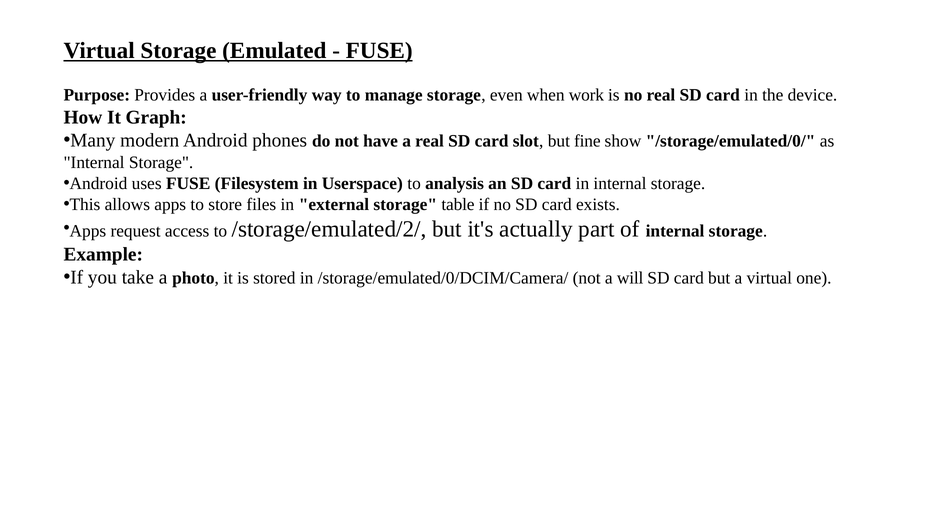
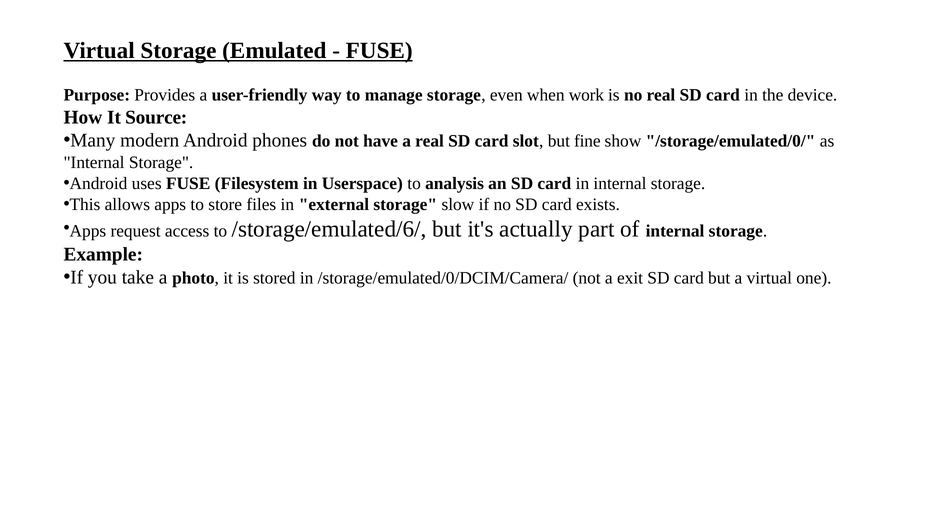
Graph: Graph -> Source (156, 117)
table: table -> slow (458, 204)
/storage/emulated/2/: /storage/emulated/2/ -> /storage/emulated/6/ (329, 229)
will: will -> exit (630, 278)
